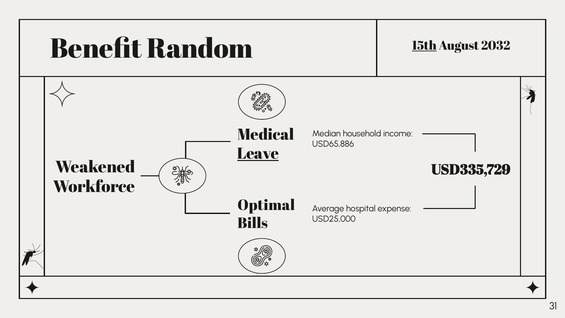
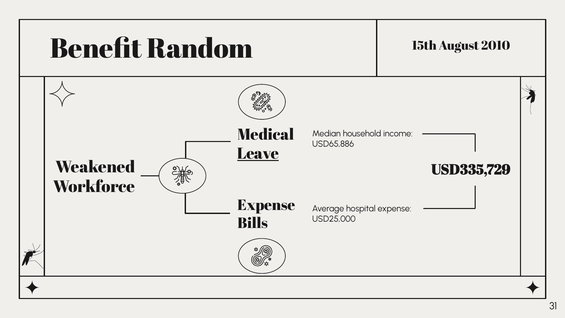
15th underline: present -> none (424, 46)
2032: 2032 -> 2010 (496, 46)
Optimal: Optimal -> Expense (266, 205)
